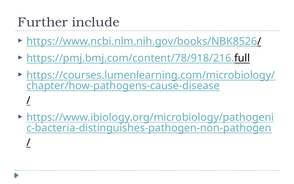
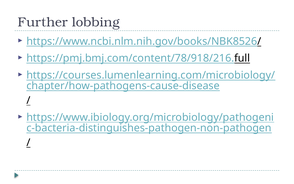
include: include -> lobbing (96, 22)
